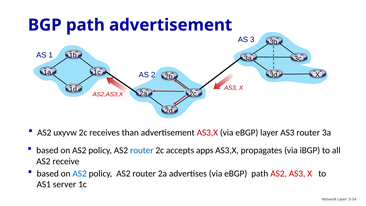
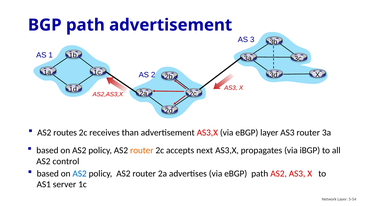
uxyvw: uxyvw -> routes (65, 133)
router colour: blue -> orange (142, 150)
apps: apps -> next (205, 150)
receive: receive -> control (66, 161)
